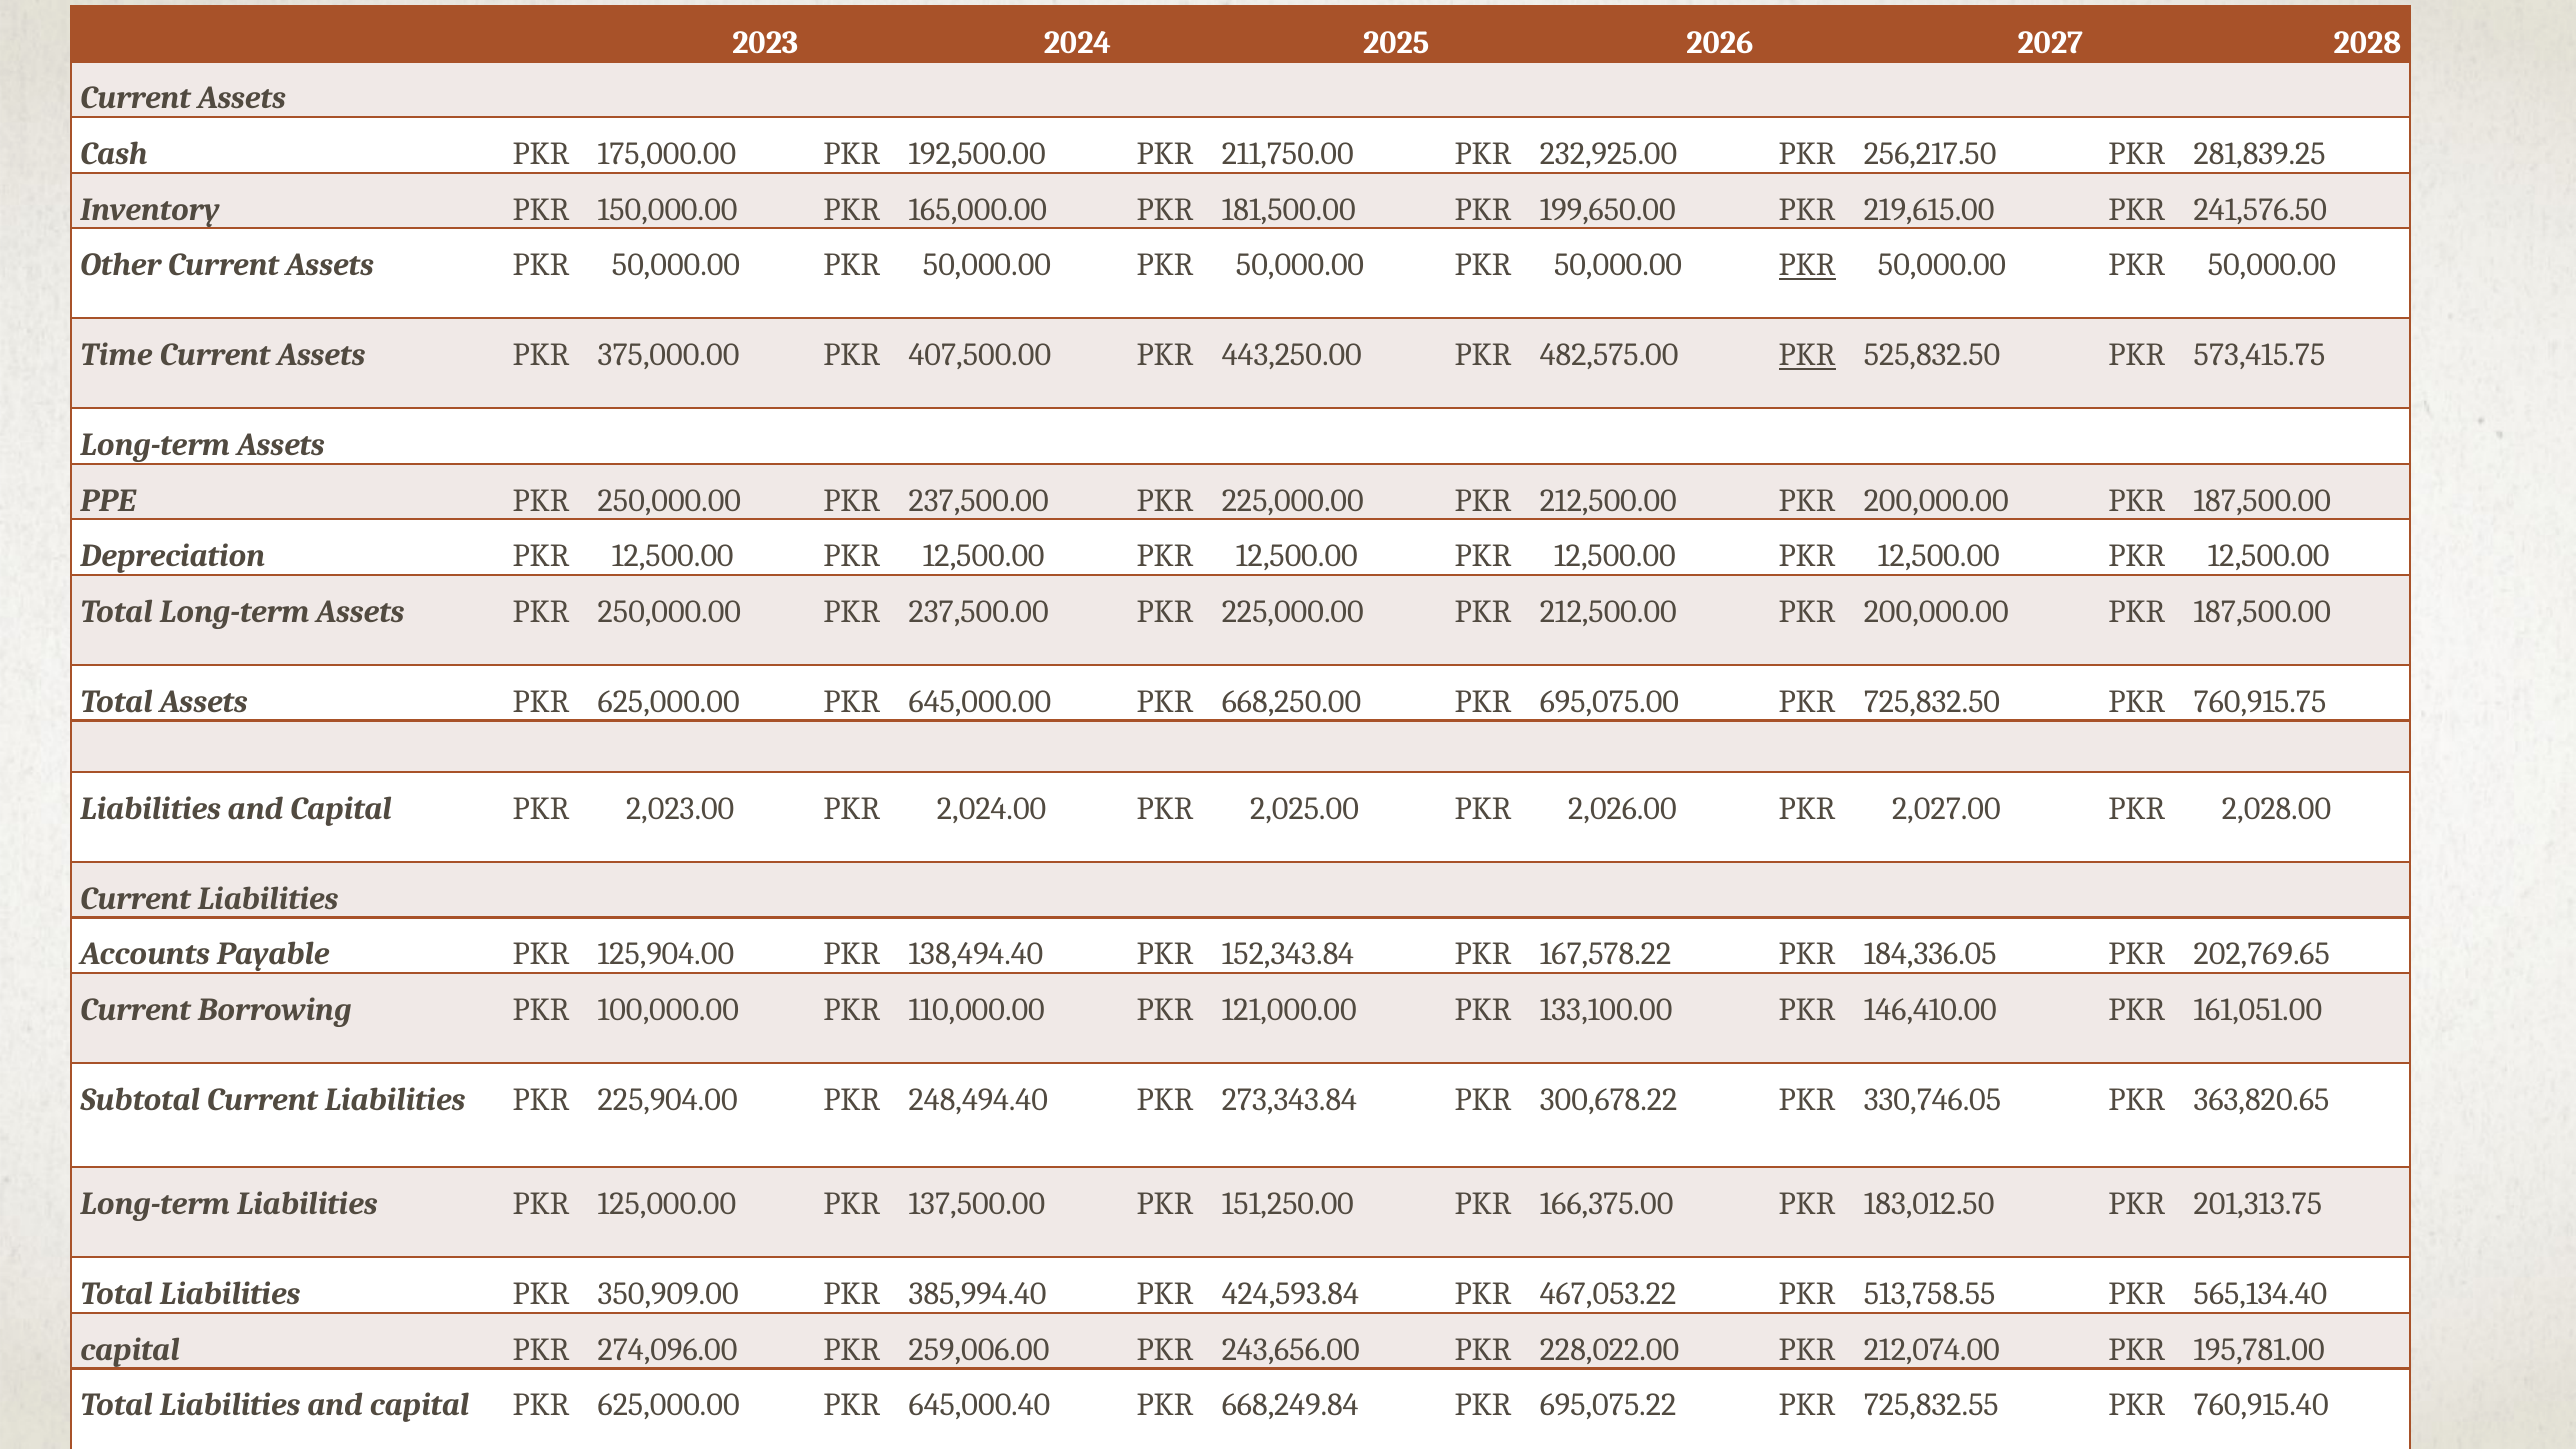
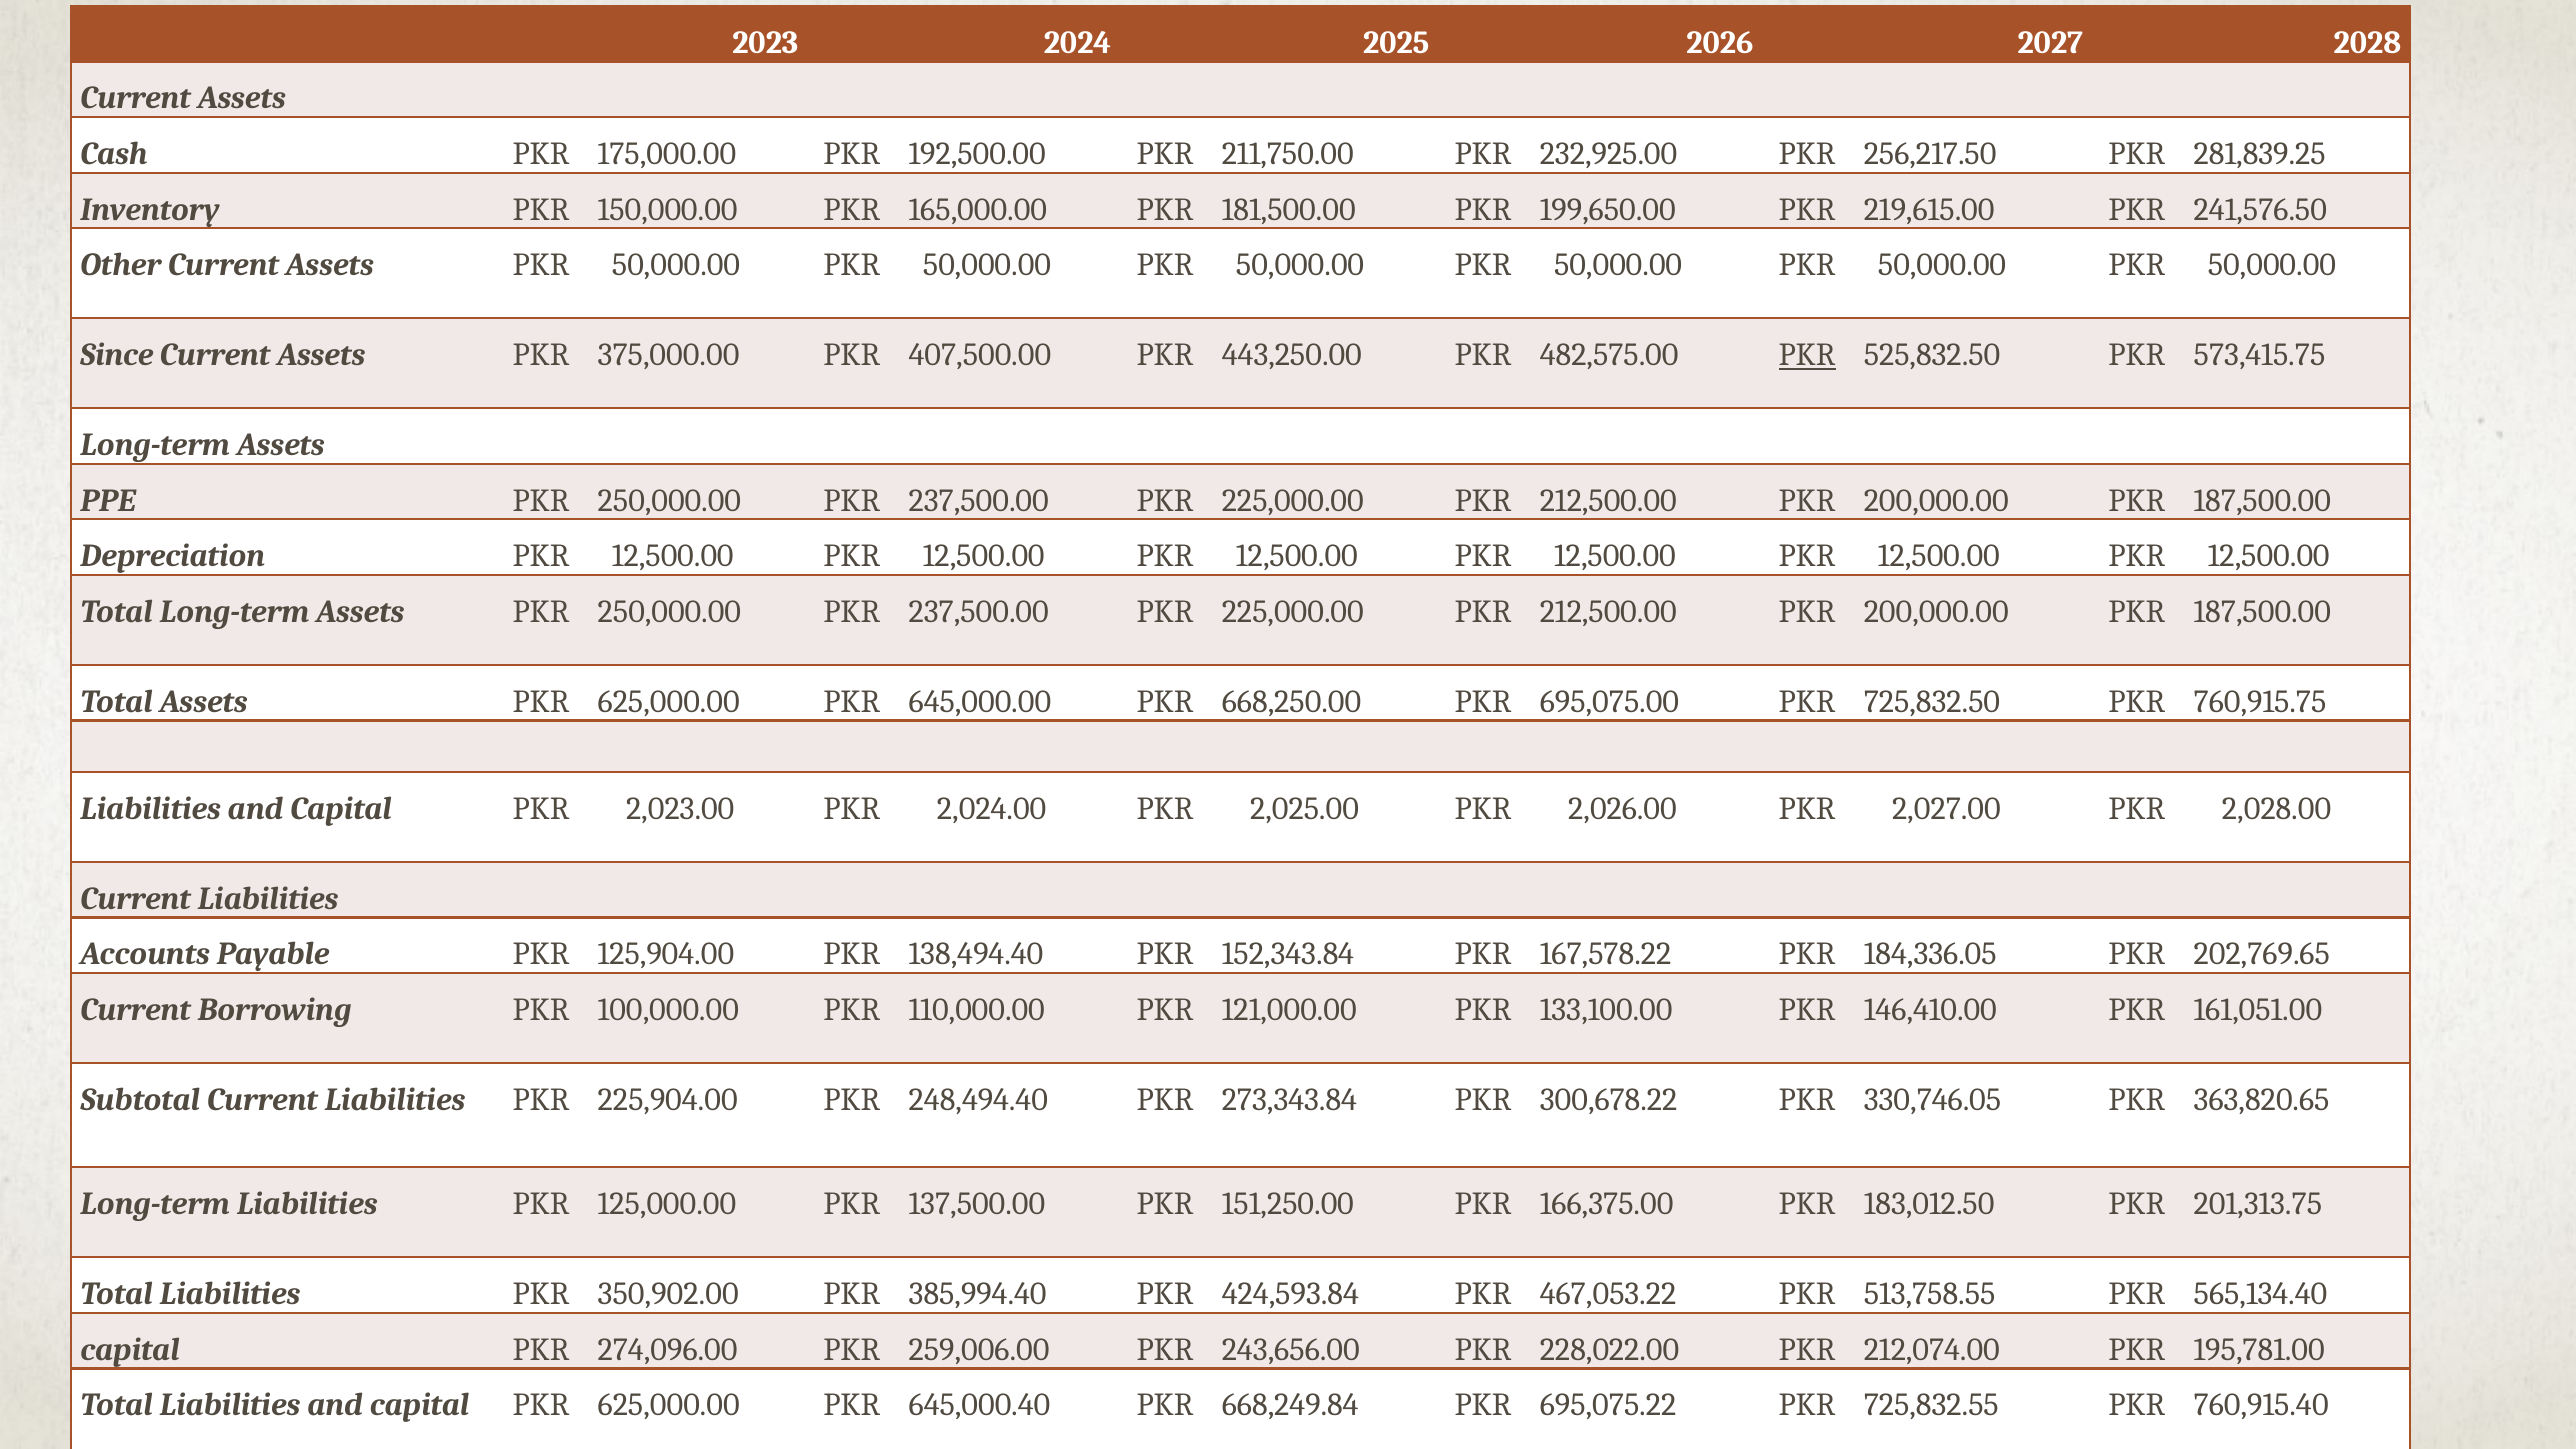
PKR underline: present -> none (1807, 265)
Time: Time -> Since (117, 355)
350,909.00: 350,909.00 -> 350,902.00 (668, 1294)
